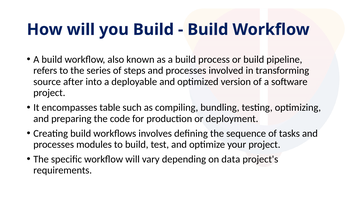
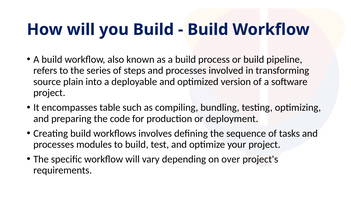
after: after -> plain (73, 81)
data: data -> over (231, 159)
